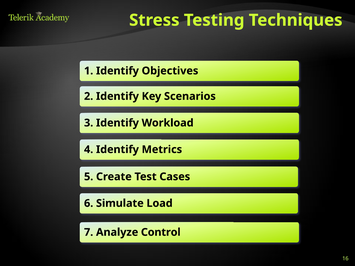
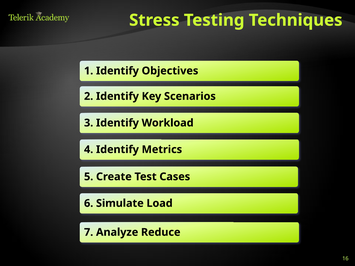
Control: Control -> Reduce (161, 232)
